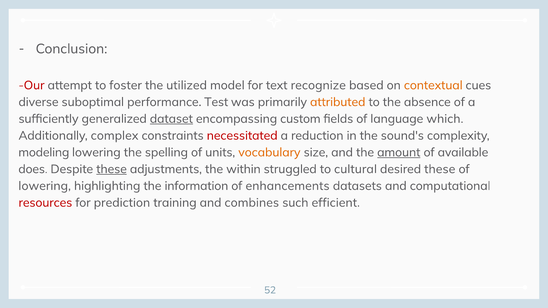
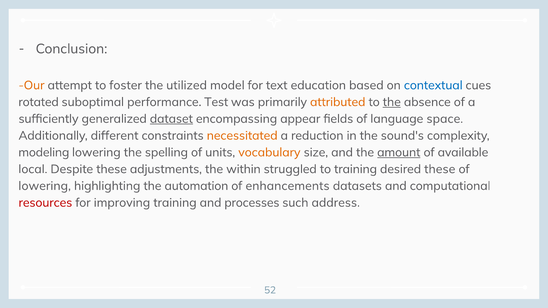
Our colour: red -> orange (32, 85)
recognize: recognize -> education (318, 85)
contextual colour: orange -> blue (433, 85)
diverse: diverse -> rotated (39, 102)
the underline: none -> present (392, 102)
custom: custom -> appear (300, 119)
which: which -> space (445, 119)
complex: complex -> different (115, 136)
necessitated colour: red -> orange (242, 136)
does: does -> local (33, 169)
these underline: present -> none (112, 169)
to cultural: cultural -> training (356, 169)
information: information -> automation (196, 186)
prediction: prediction -> improving (122, 203)
combines: combines -> processes (252, 203)
efficient: efficient -> address (336, 203)
